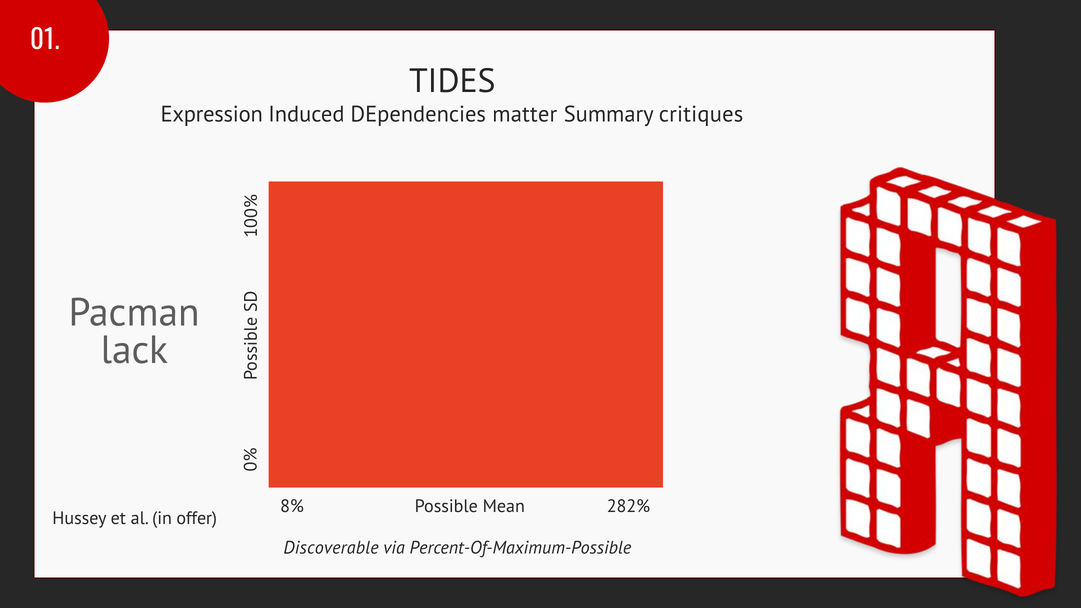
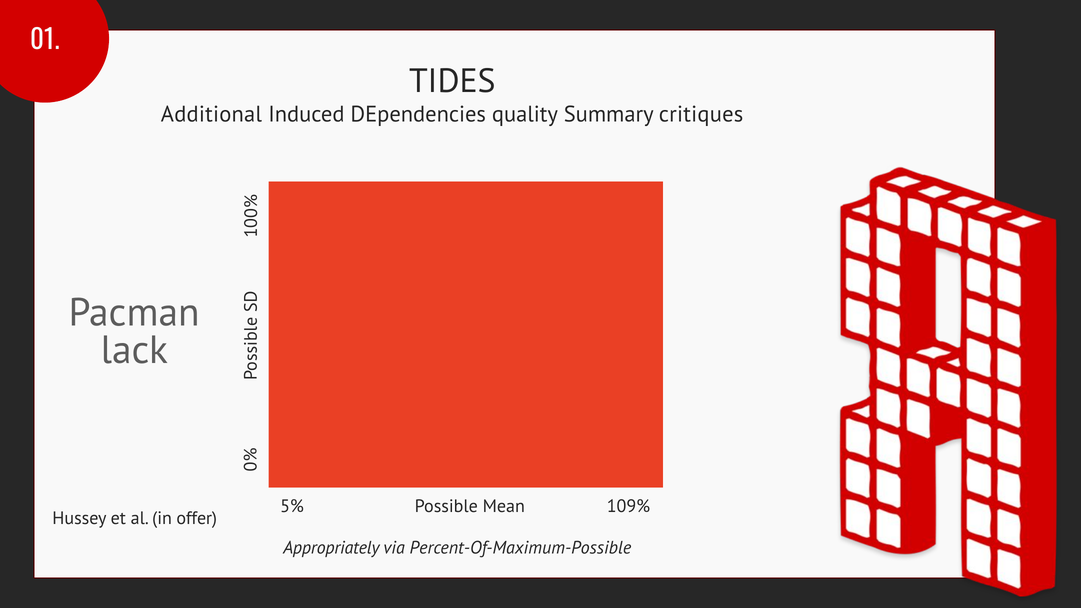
Expression: Expression -> Additional (211, 114)
matter: matter -> quality (525, 114)
8%: 8% -> 5% (292, 507)
282%: 282% -> 109% (628, 507)
Discoverable: Discoverable -> Appropriately (331, 548)
